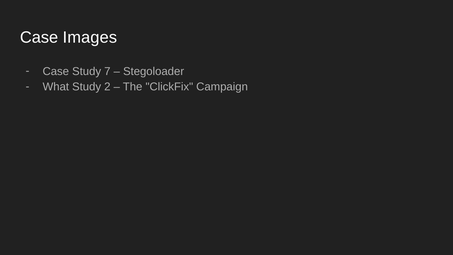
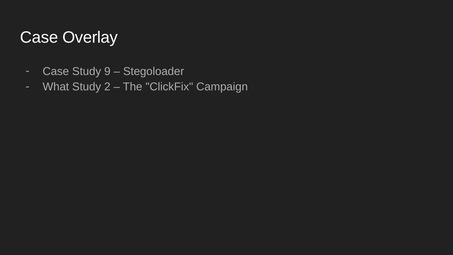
Images: Images -> Overlay (90, 38)
7: 7 -> 9 (107, 71)
